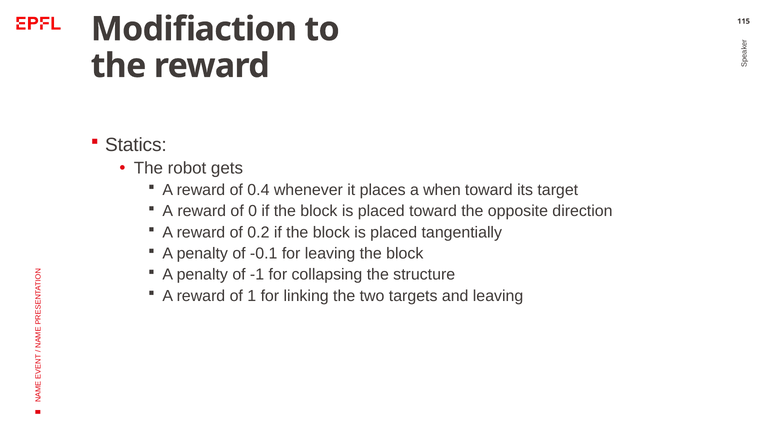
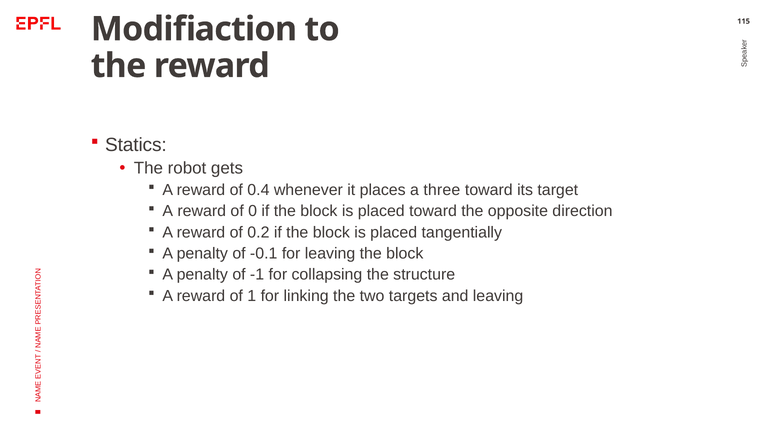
when: when -> three (442, 190)
